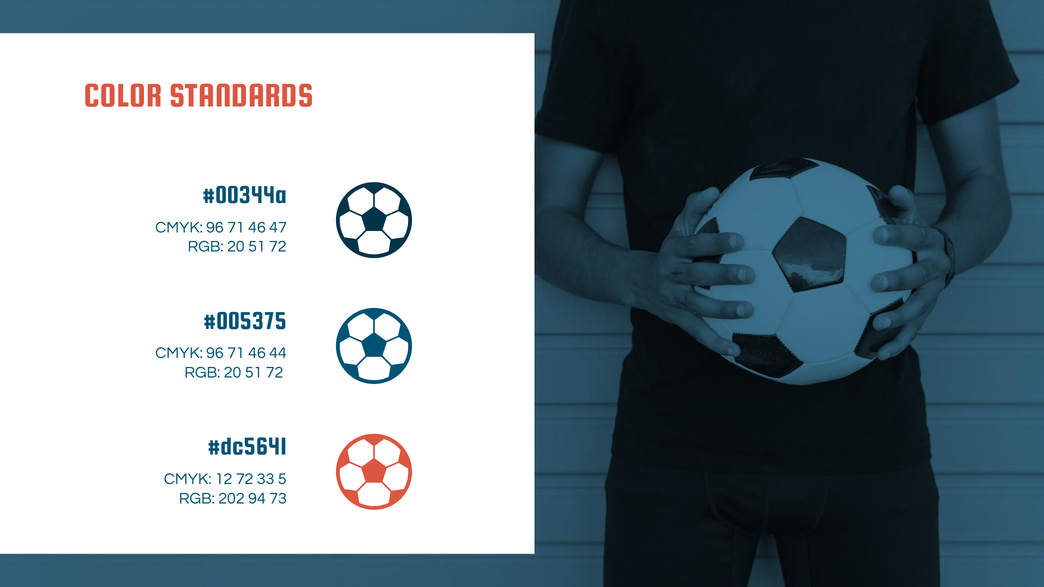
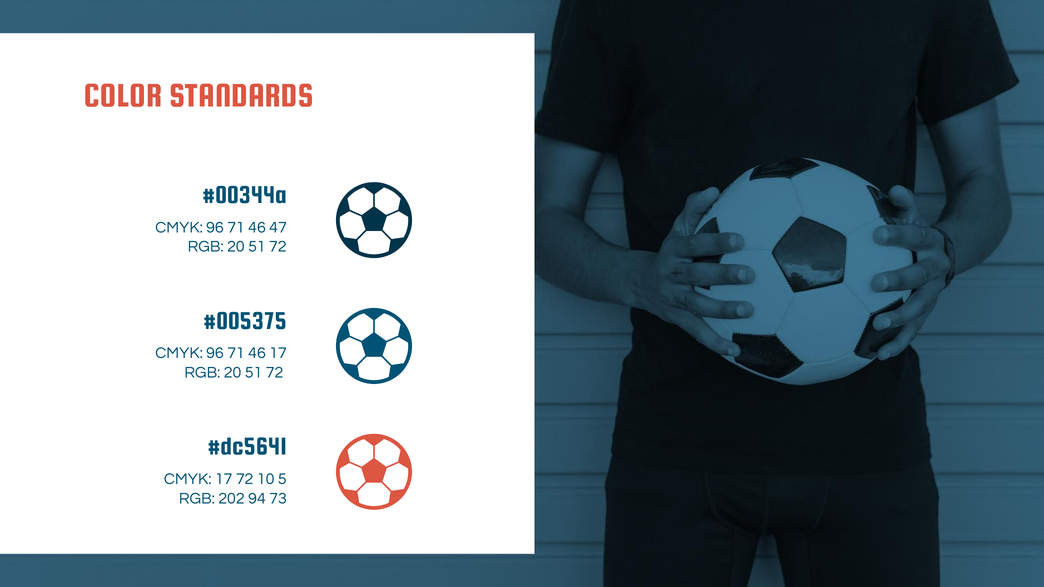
46 44: 44 -> 17 (278, 353)
CMYK 12: 12 -> 17 (224, 479)
33: 33 -> 10 (266, 479)
